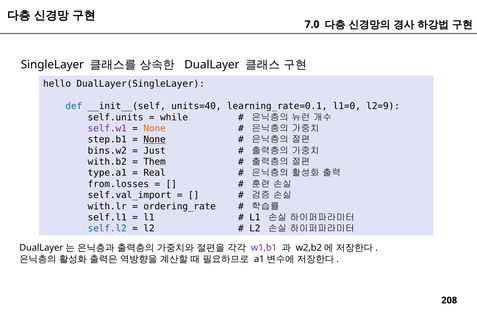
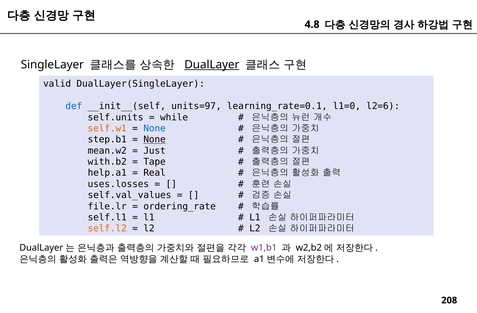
7.0: 7.0 -> 4.8 (312, 24)
DualLayer underline: none -> present (212, 65)
hello: hello -> valid (57, 84)
units=40: units=40 -> units=97 (196, 106)
l2=9: l2=9 -> l2=6 (383, 106)
self.w1 colour: purple -> orange (107, 129)
None colour: orange -> blue (155, 129)
bins.w2: bins.w2 -> mean.w2 (107, 151)
Them: Them -> Tape (155, 162)
type.a1: type.a1 -> help.a1 (107, 173)
from.losses: from.losses -> uses.losses (118, 184)
self.val_import: self.val_import -> self.val_values (130, 195)
with.lr: with.lr -> file.lr (107, 206)
self.l2 colour: blue -> orange (107, 229)
